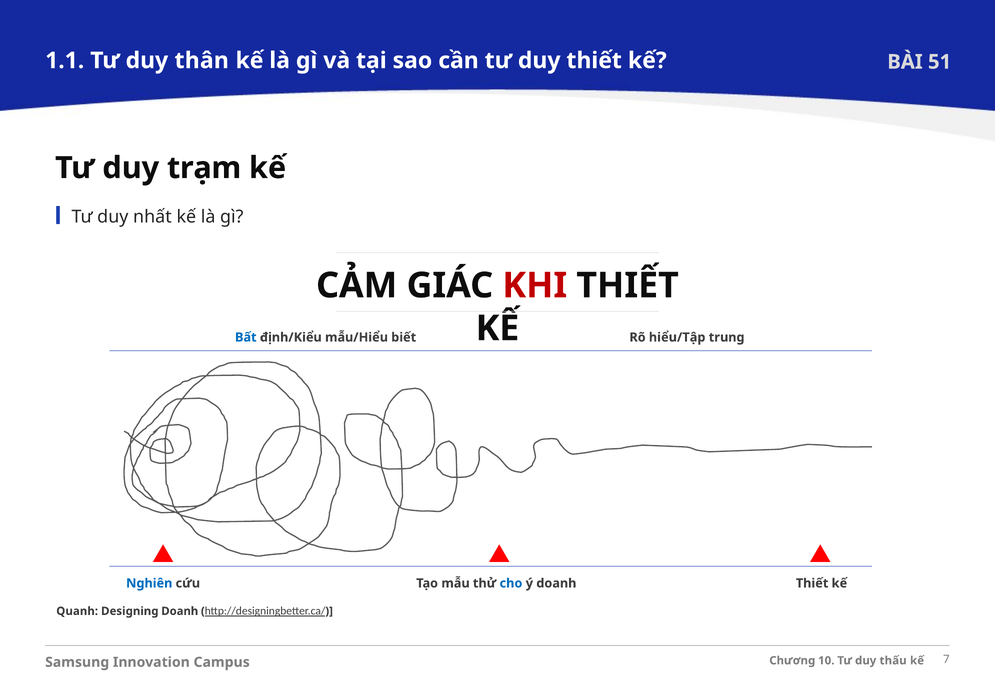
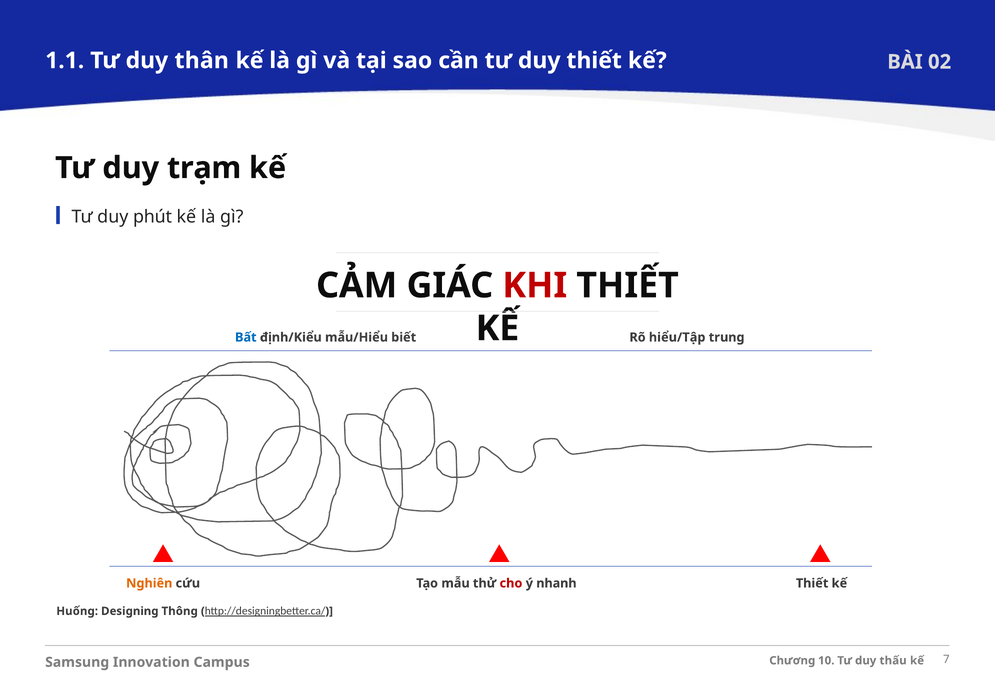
51: 51 -> 02 (940, 62)
nhất: nhất -> phút (153, 217)
Nghiên colour: blue -> orange (149, 583)
cho colour: blue -> red (511, 583)
ý doanh: doanh -> nhanh (556, 583)
Quanh: Quanh -> Huống (77, 611)
Designing Doanh: Doanh -> Thông (180, 611)
